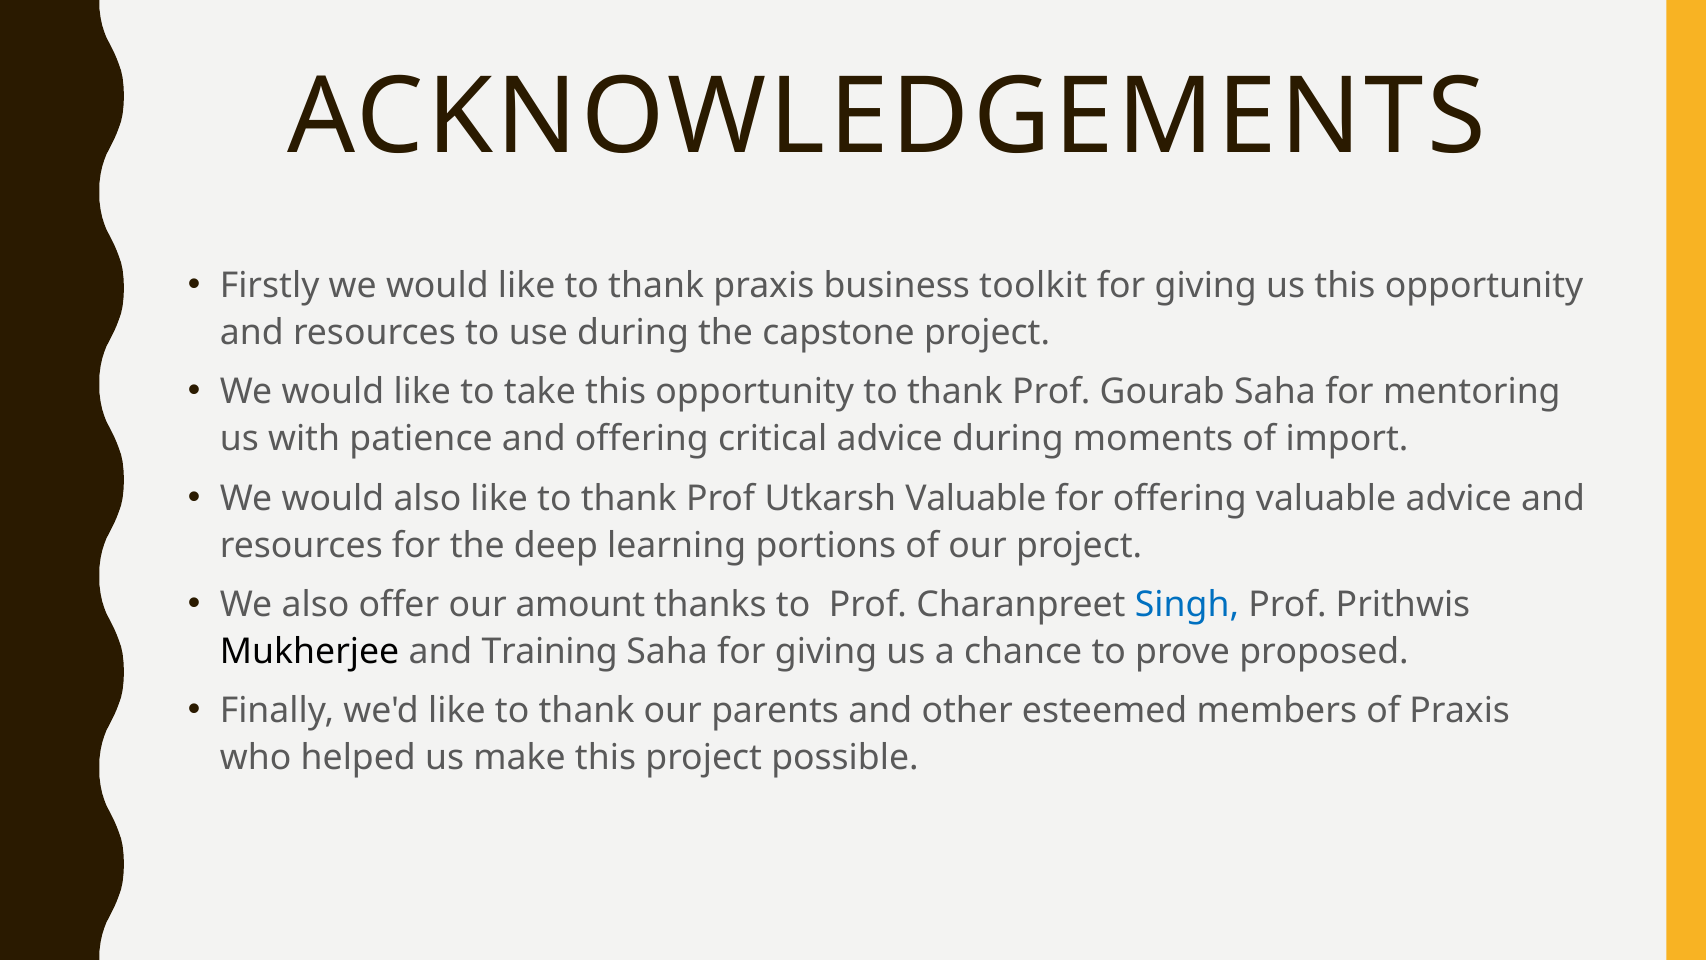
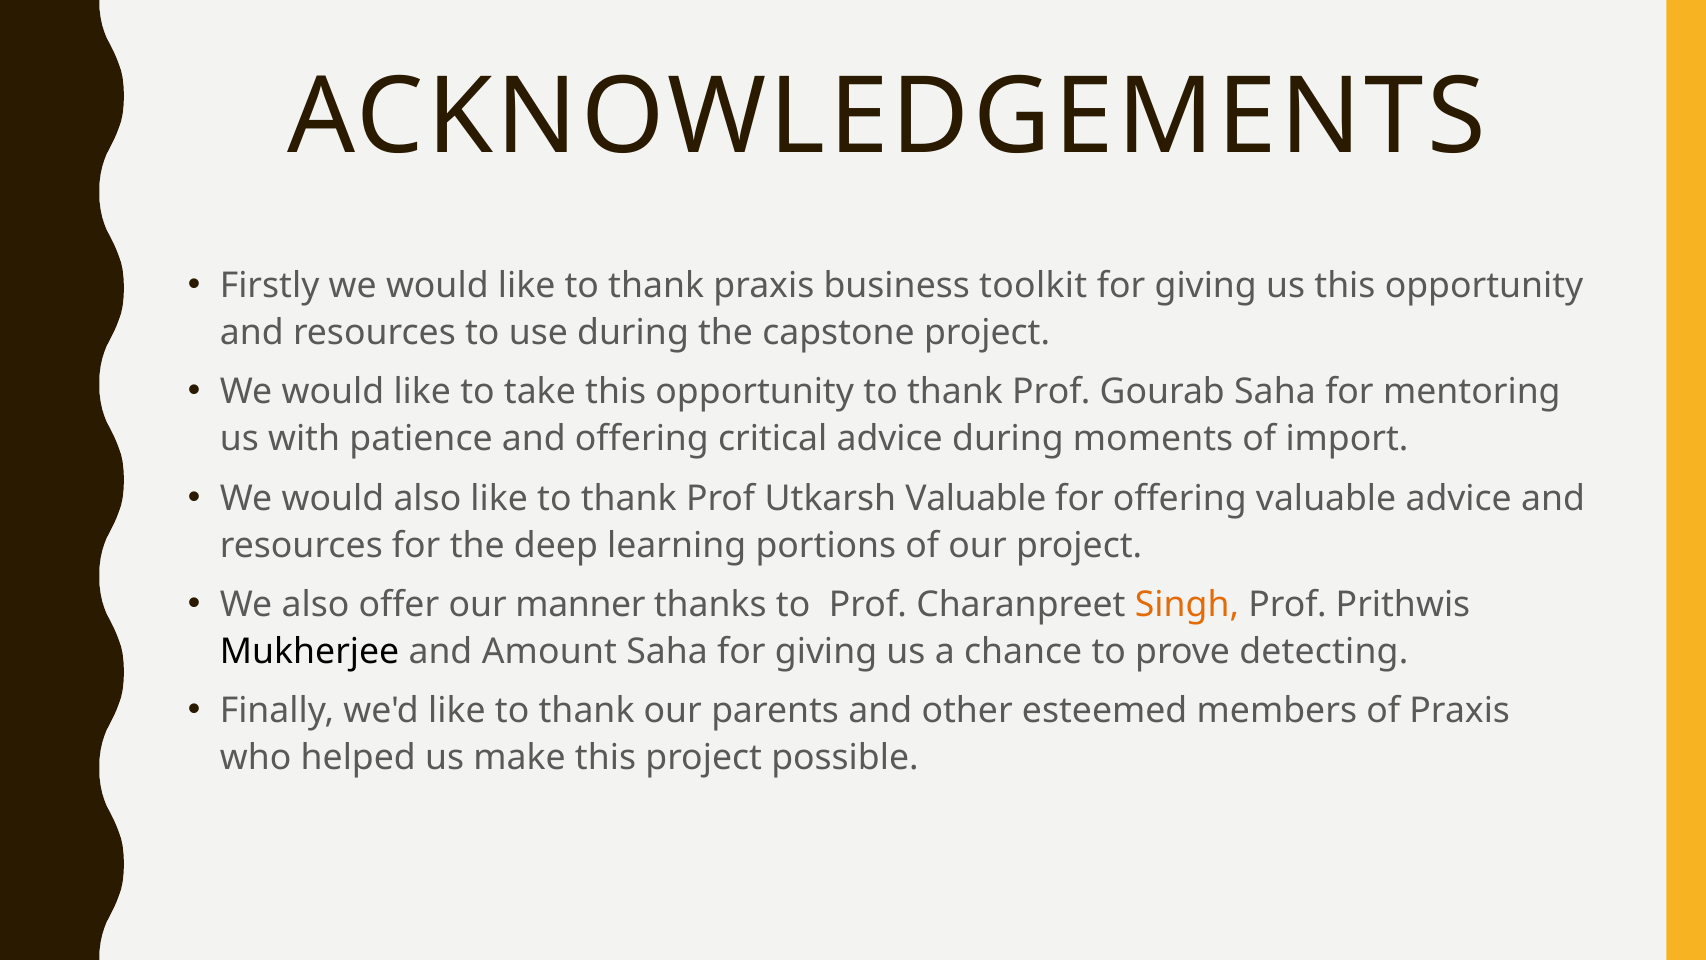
amount: amount -> manner (580, 604)
Singh colour: blue -> orange (1187, 604)
Training: Training -> Amount (549, 651)
proposed: proposed -> detecting (1324, 651)
